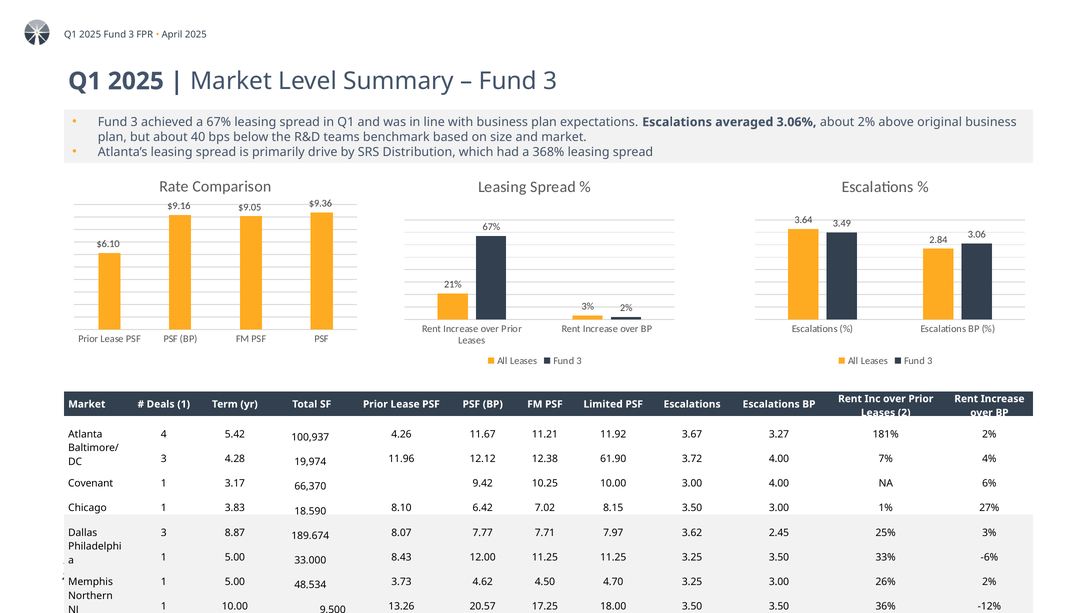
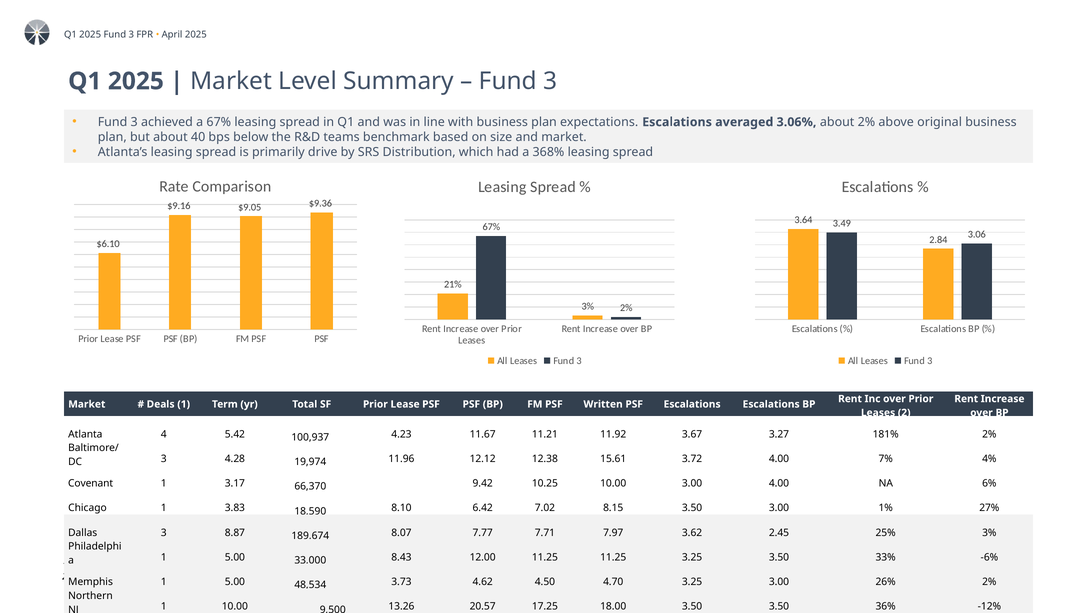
Limited: Limited -> Written (603, 404)
4.26: 4.26 -> 4.23 (401, 434)
61.90: 61.90 -> 15.61 (613, 458)
